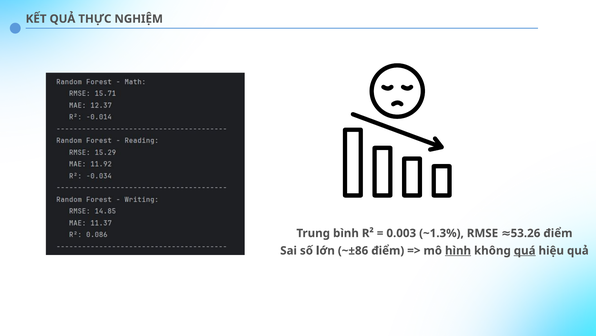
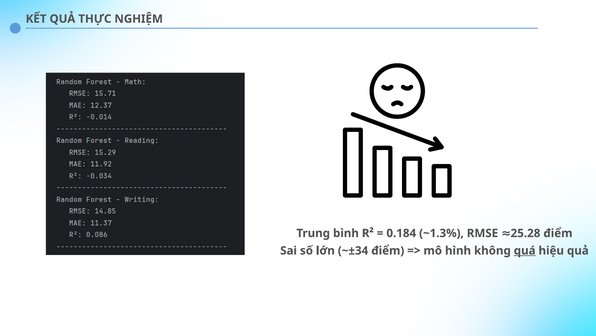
0.003: 0.003 -> 0.184 (401, 233)
53.26: 53.26 -> 25.28 (525, 233)
~±86: ~±86 -> ~±34 (353, 250)
hình underline: present -> none (458, 250)
